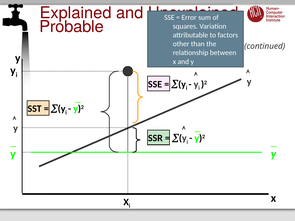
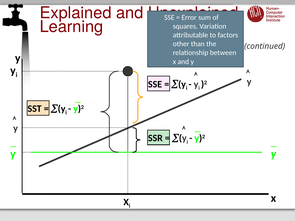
Probable: Probable -> Learning (71, 27)
